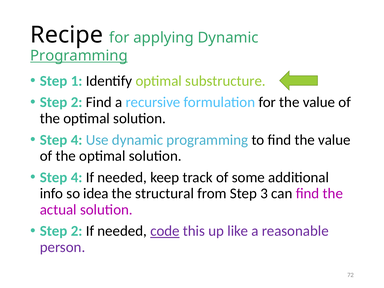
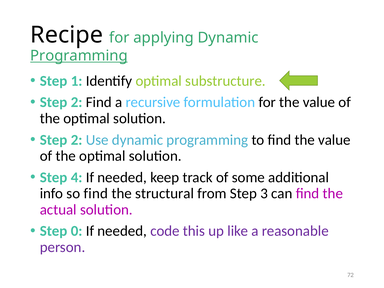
4: 4 -> 2 (77, 140)
so idea: idea -> find (96, 193)
2: 2 -> 0 (77, 231)
code underline: present -> none (165, 231)
